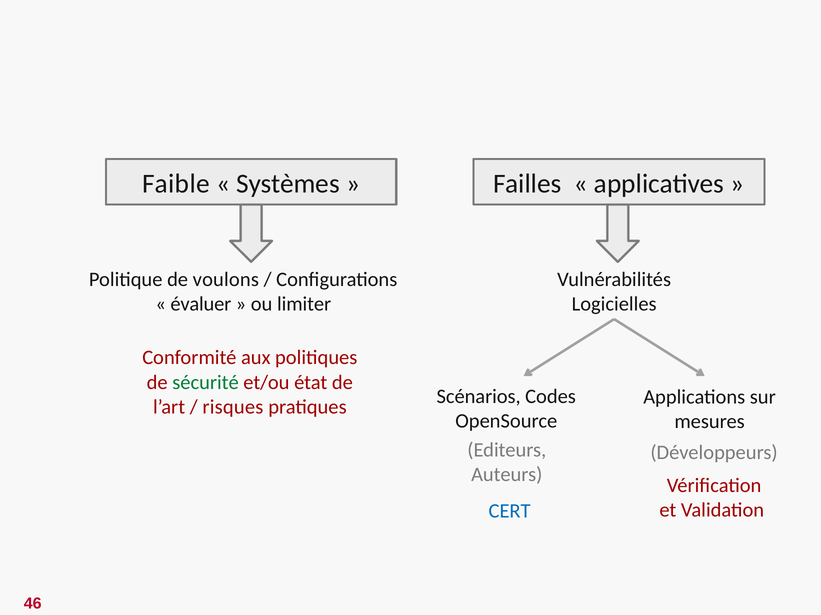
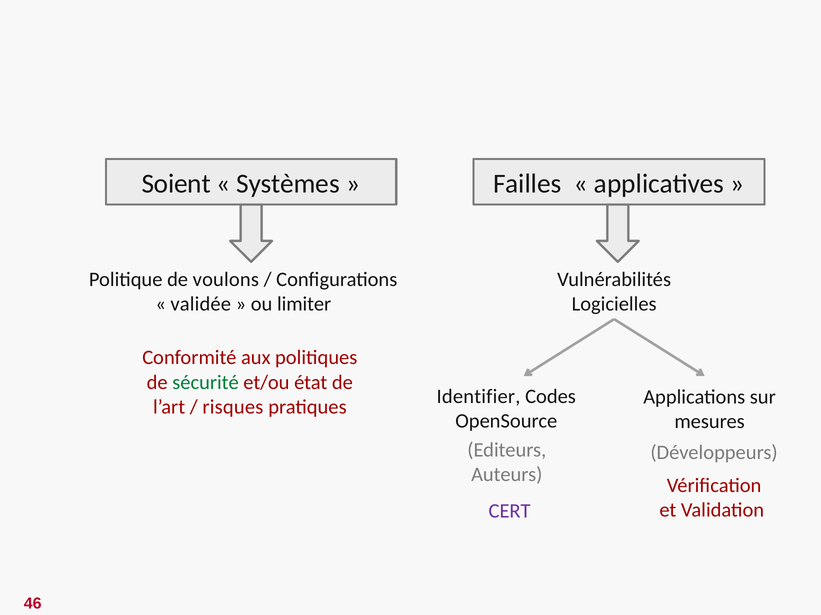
Faible: Faible -> Soient (176, 184)
évaluer: évaluer -> validée (201, 305)
Scénarios: Scénarios -> Identifier (478, 397)
CERT colour: blue -> purple (510, 512)
